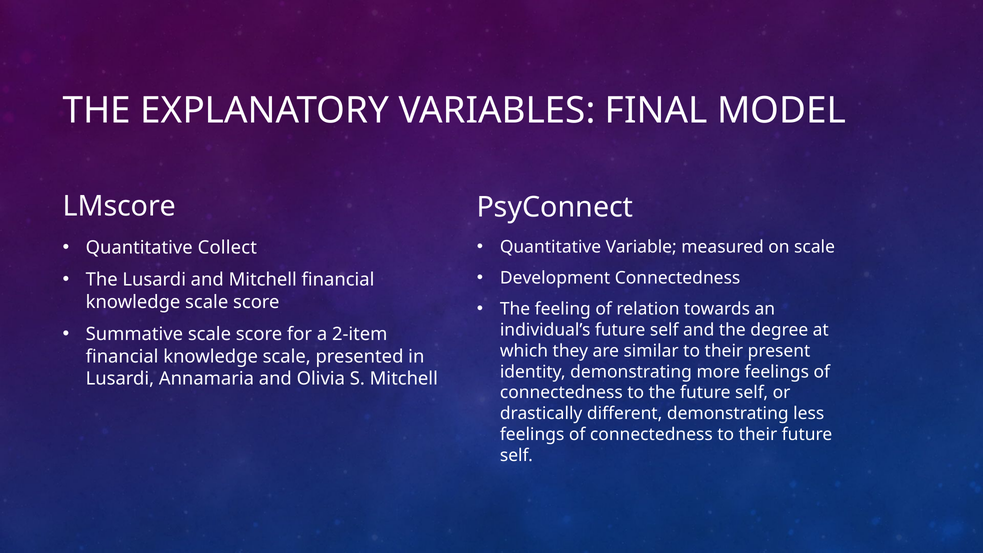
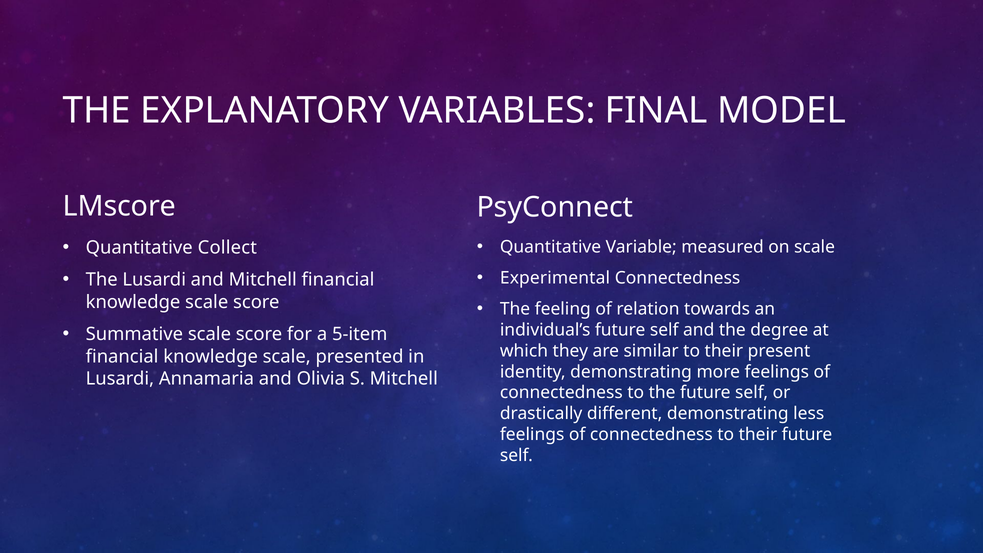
Development: Development -> Experimental (555, 278)
2-item: 2-item -> 5-item (360, 334)
